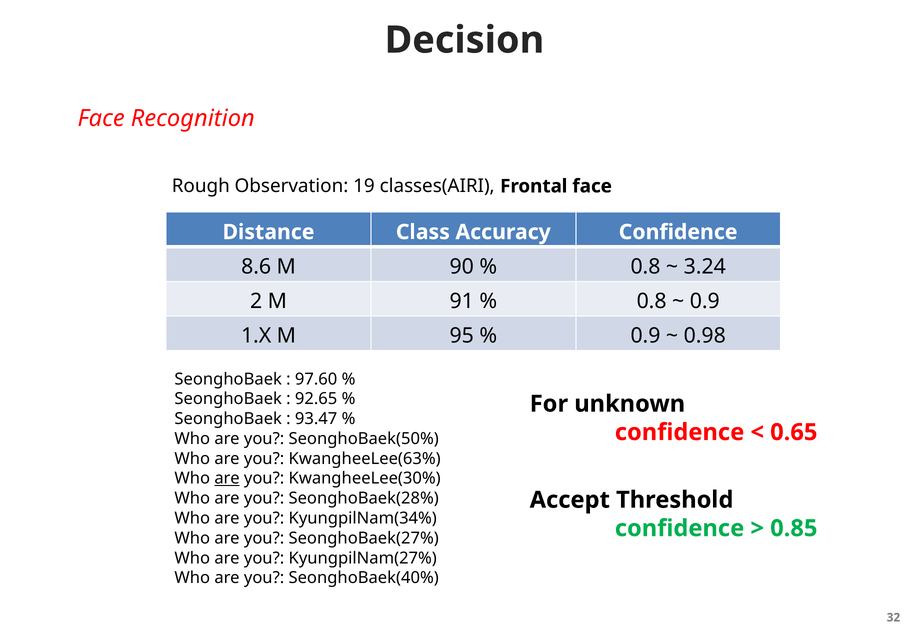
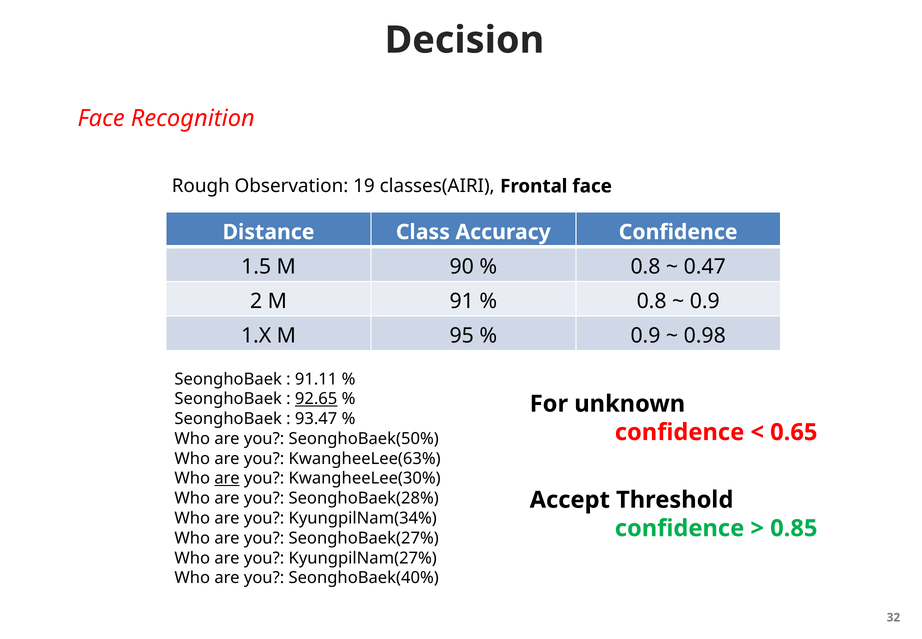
8.6: 8.6 -> 1.5 (256, 266)
3.24: 3.24 -> 0.47 (705, 266)
97.60: 97.60 -> 91.11 (316, 379)
92.65 underline: none -> present (316, 398)
